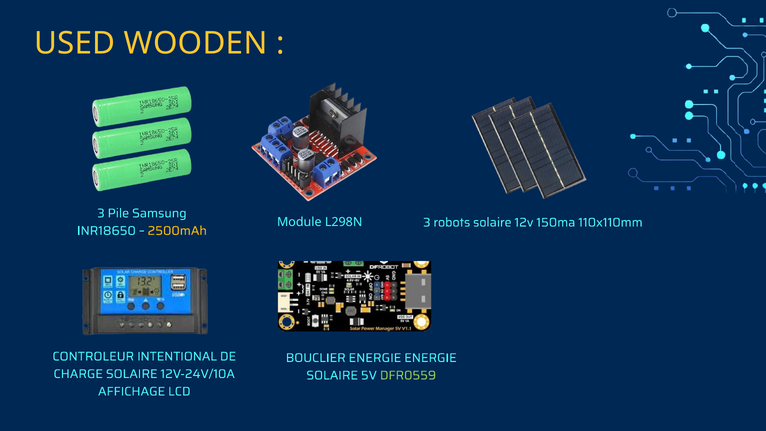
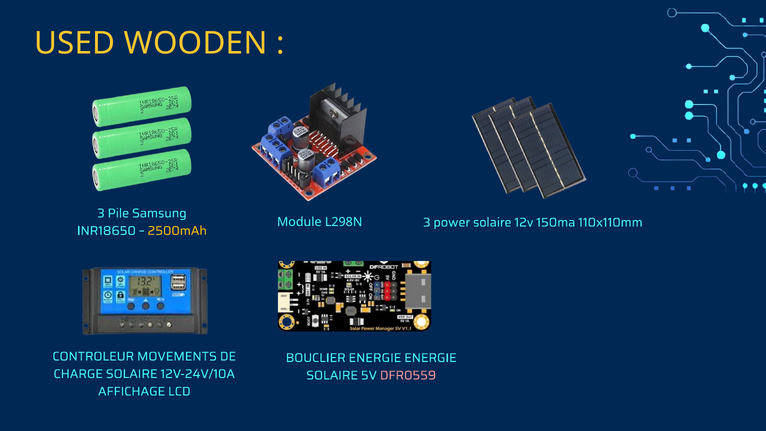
robots: robots -> power (452, 222)
INTENTIONAL: INTENTIONAL -> MOVEMENTS (177, 356)
DFR0559 colour: light green -> pink (408, 375)
